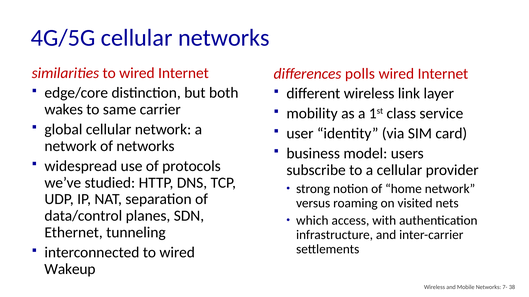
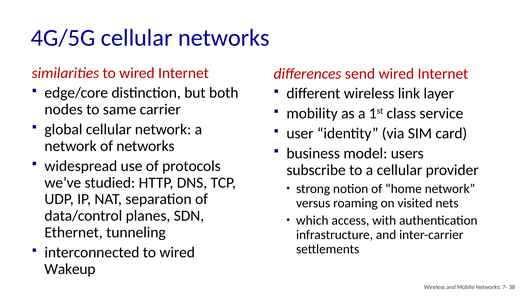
polls: polls -> send (360, 74)
wakes: wakes -> nodes (64, 110)
